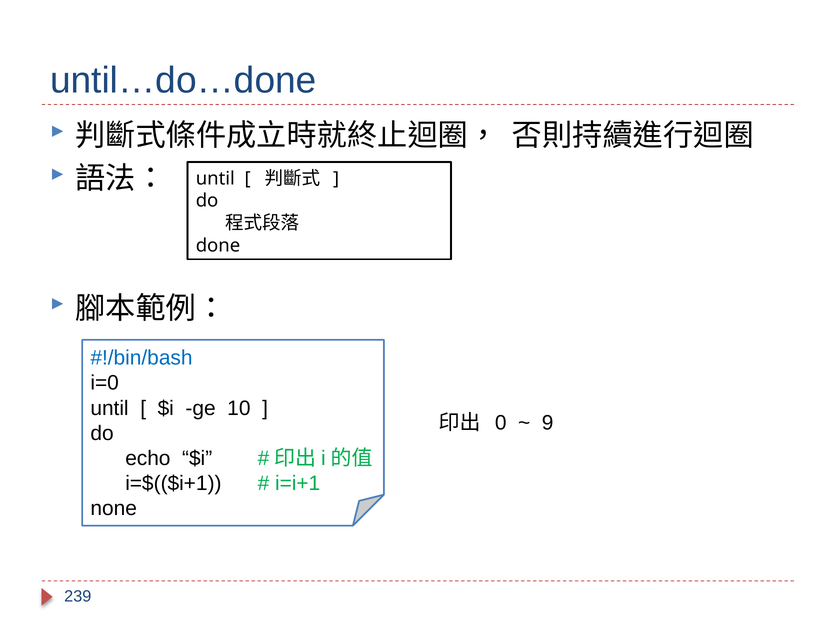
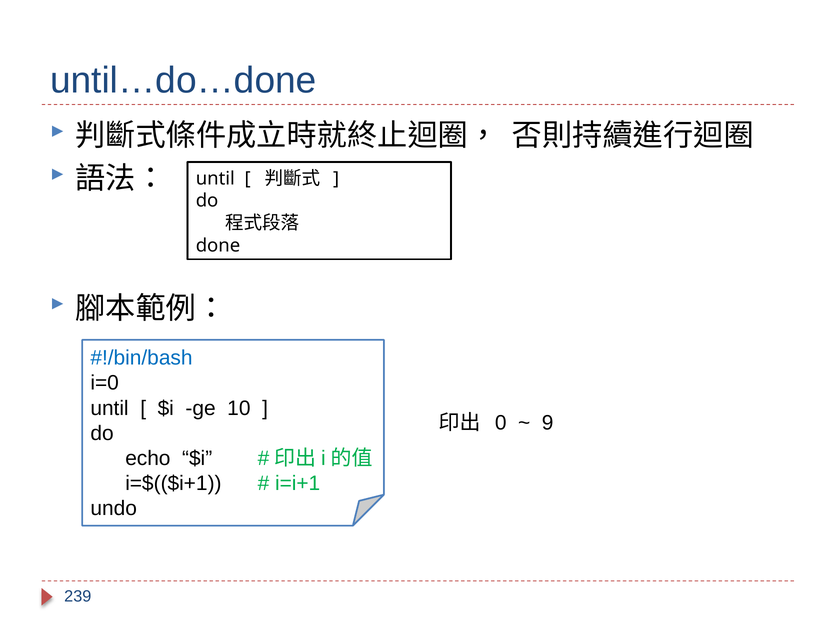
none: none -> undo (114, 508)
